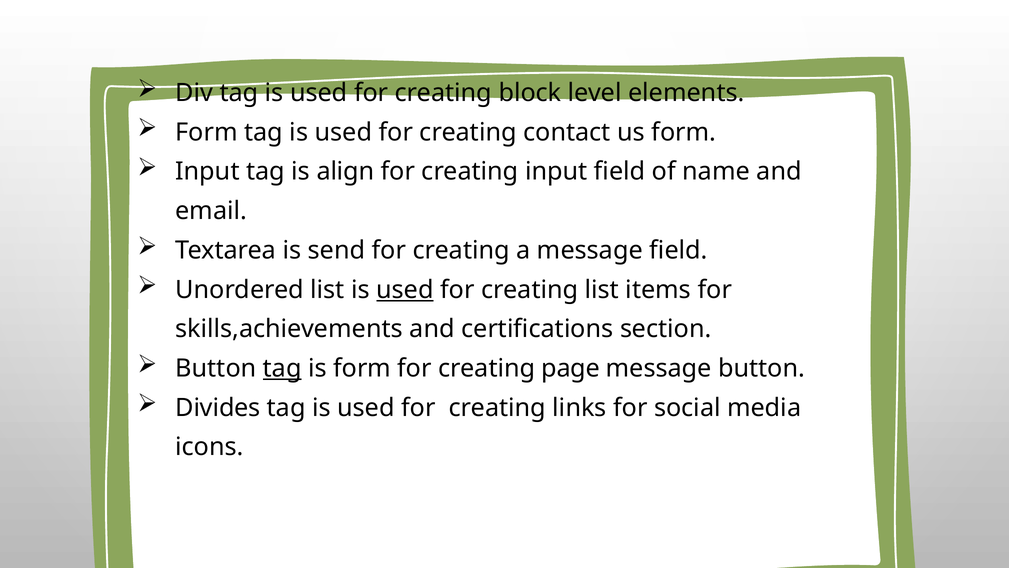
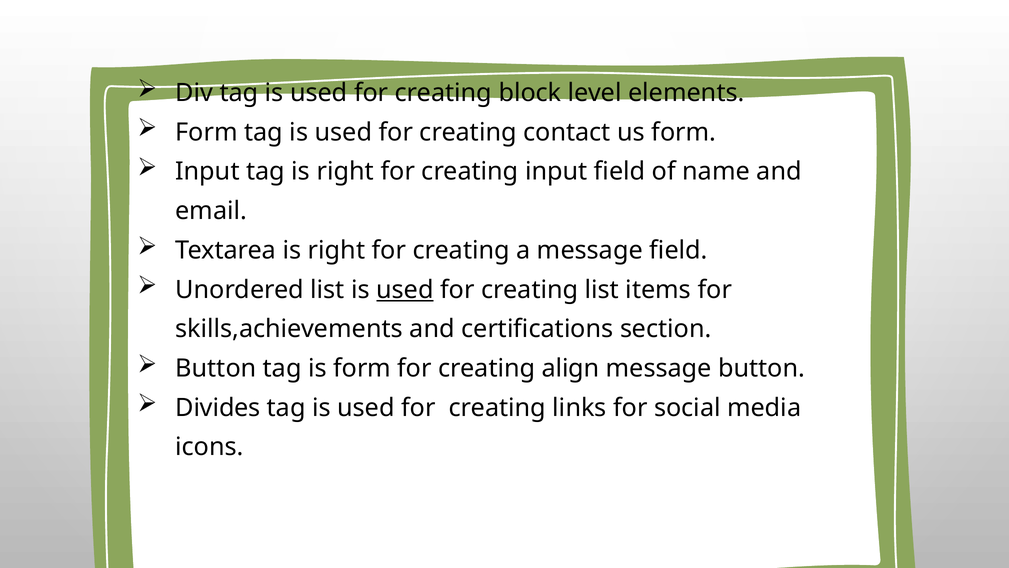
tag is align: align -> right (345, 171)
Textarea is send: send -> right (337, 250)
tag underline: present -> none (282, 368)
page: page -> align (571, 368)
